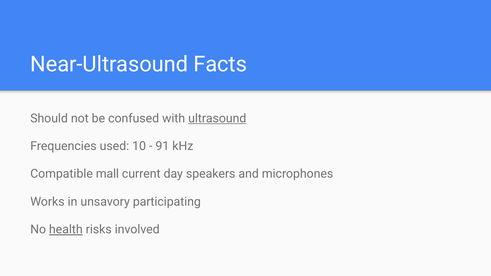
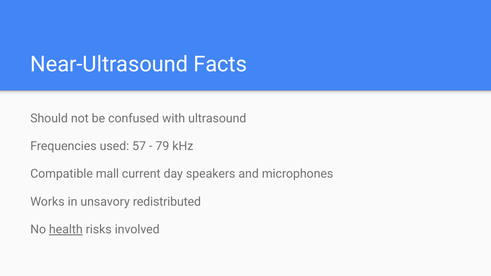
ultrasound underline: present -> none (217, 118)
10: 10 -> 57 (139, 146)
91: 91 -> 79 (162, 146)
participating: participating -> redistributed (167, 202)
